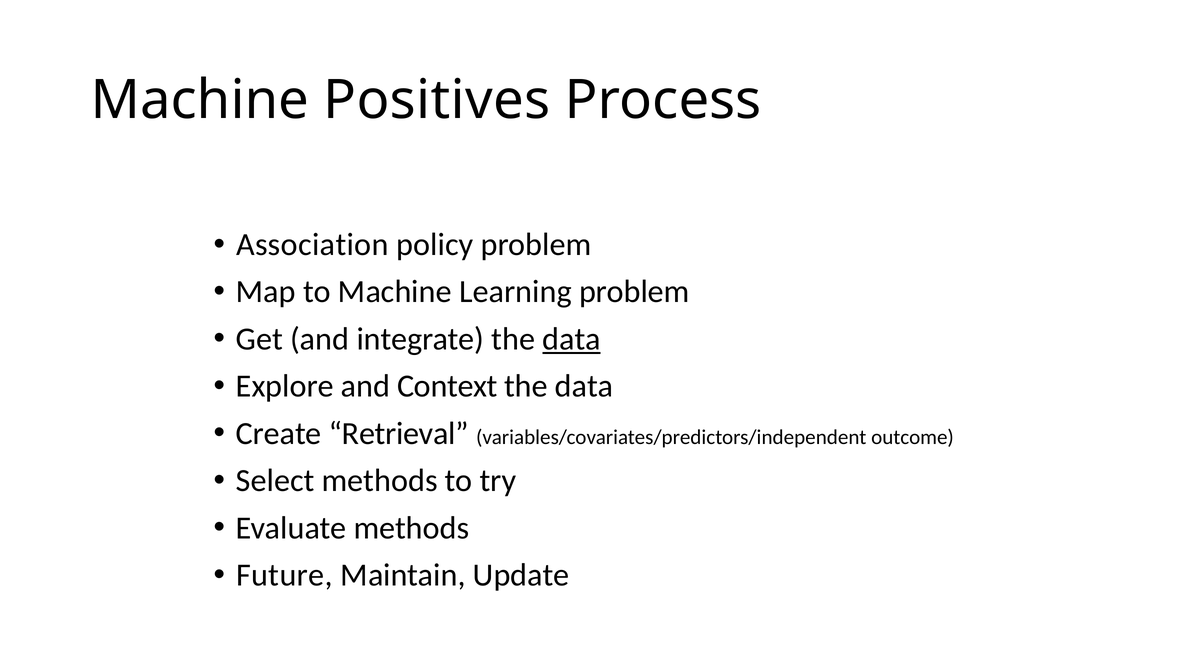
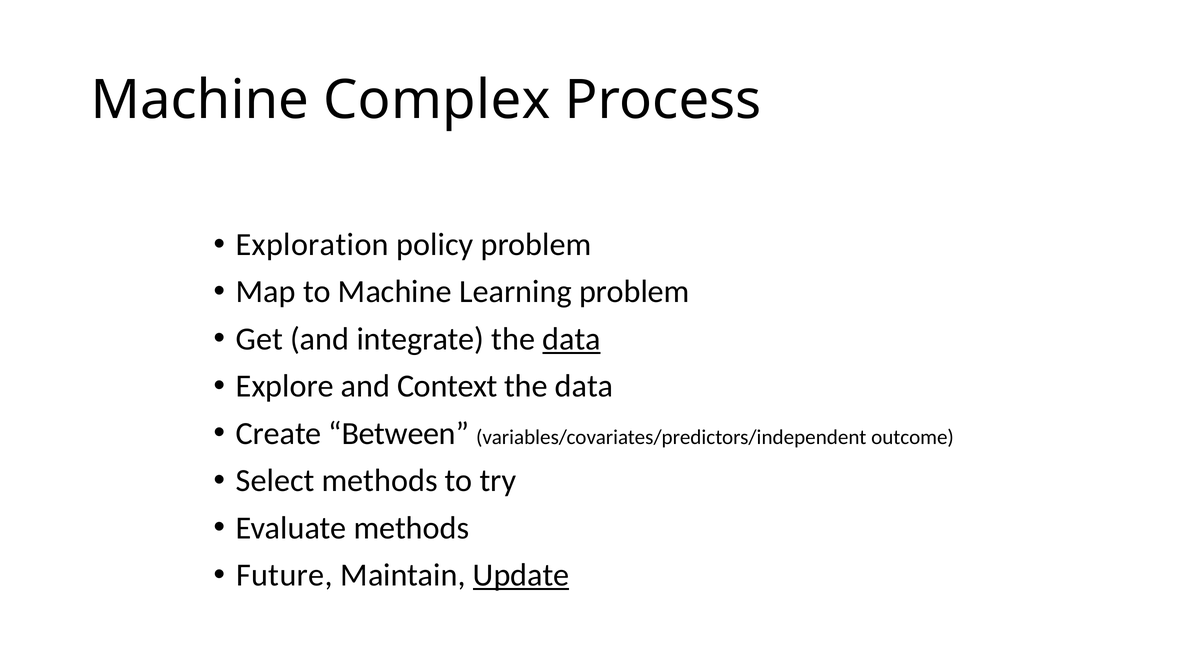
Positives: Positives -> Complex (437, 100)
Association: Association -> Exploration (312, 244)
Retrieval: Retrieval -> Between (399, 433)
Update underline: none -> present (521, 575)
